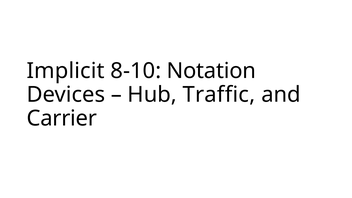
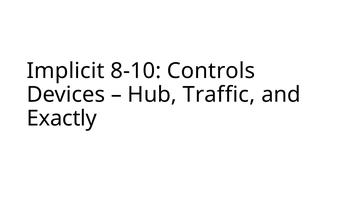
Notation: Notation -> Controls (211, 71)
Carrier: Carrier -> Exactly (62, 118)
